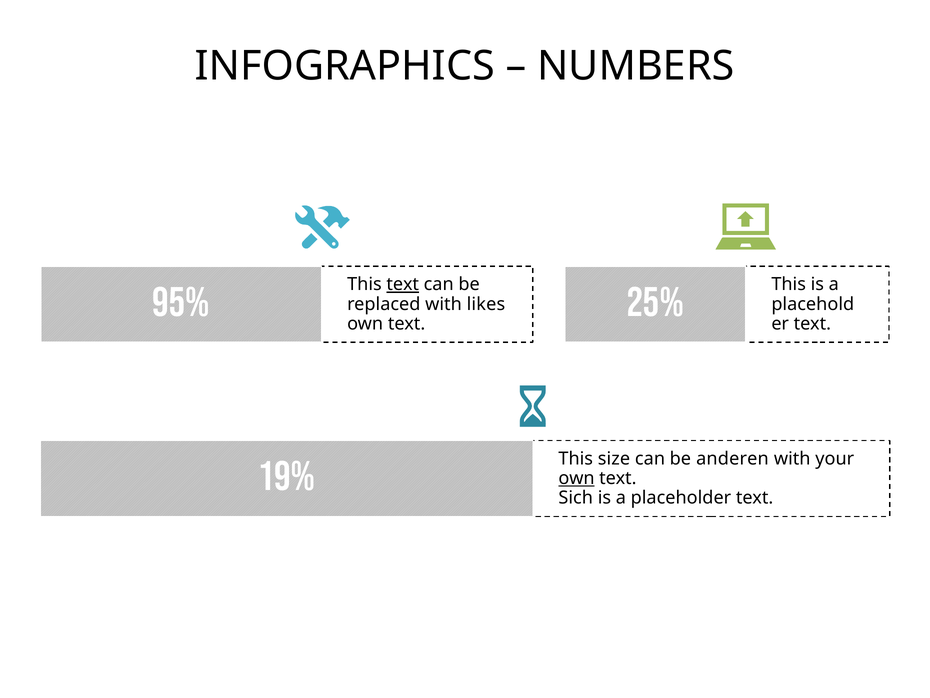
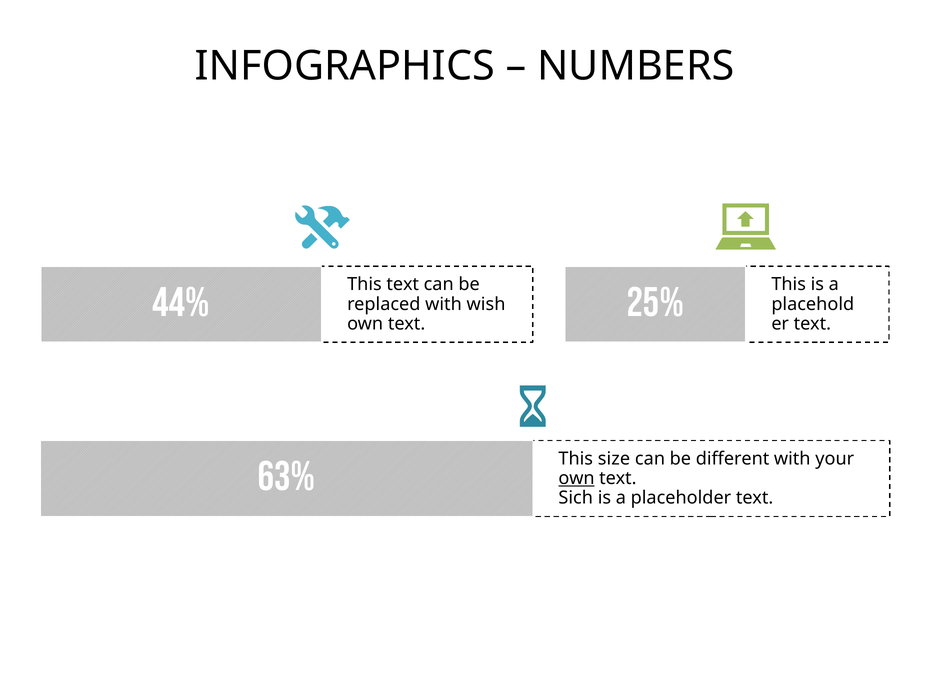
text underline: present -> none (403, 284)
95%: 95% -> 44% (181, 302)
likes: likes -> wish (486, 304)
anderen: anderen -> different (733, 458)
19%: 19% -> 63% (287, 476)
